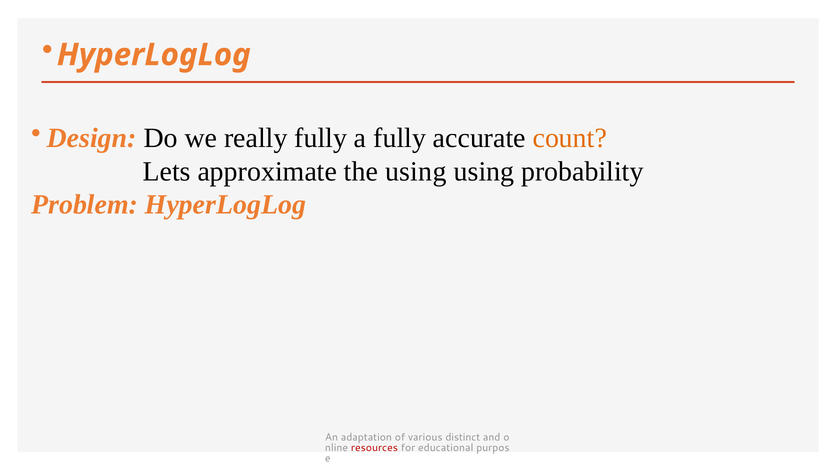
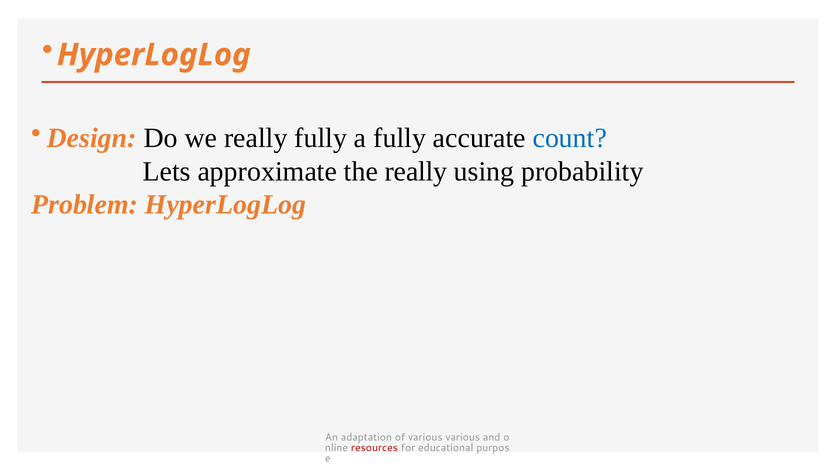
count colour: orange -> blue (570, 138)
the using: using -> really (416, 171)
various distinct: distinct -> various (463, 438)
